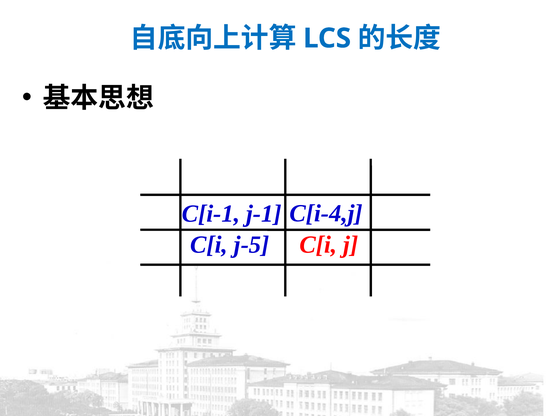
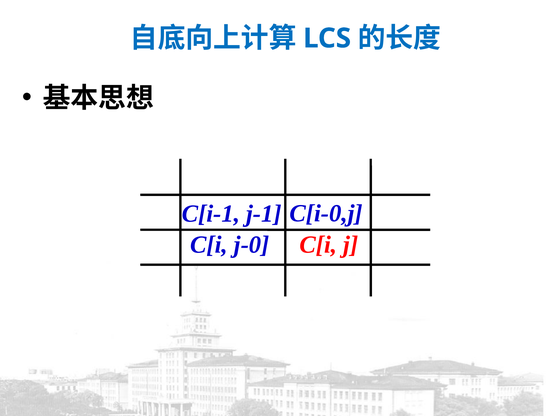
C[i-4,j: C[i-4,j -> C[i-0,j (326, 214)
j-5: j-5 -> j-0 (252, 245)
